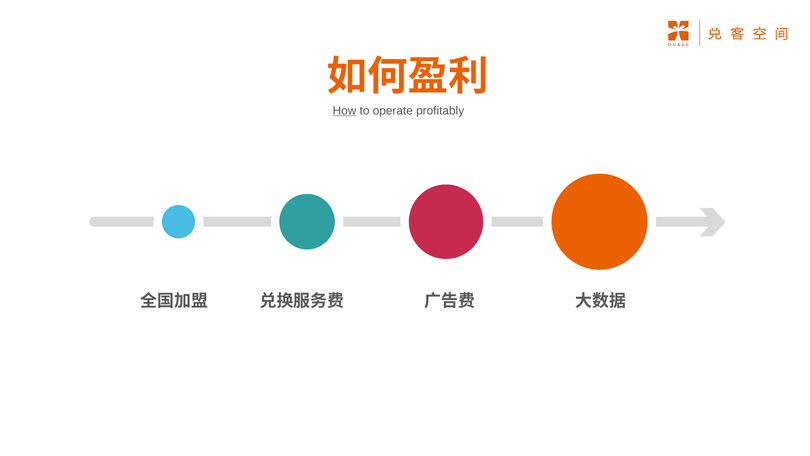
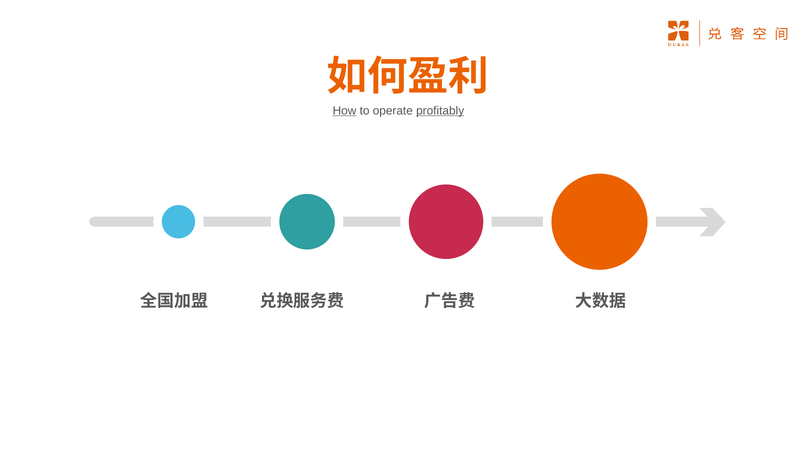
profitably underline: none -> present (440, 111)
